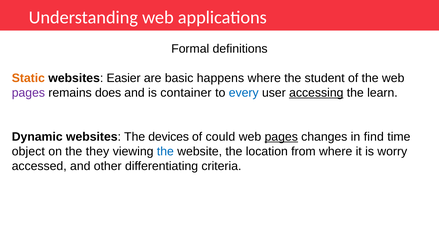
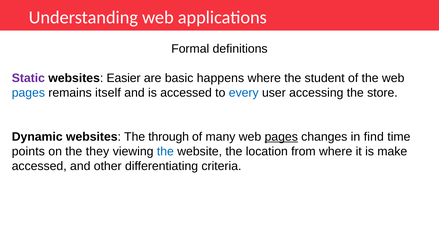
Static colour: orange -> purple (28, 78)
pages colour: purple -> blue (28, 93)
does: does -> itself (108, 93)
is container: container -> accessed (186, 93)
accessing underline: present -> none (316, 93)
learn: learn -> store (382, 93)
devices: devices -> through (169, 137)
could: could -> many (220, 137)
object: object -> points (28, 151)
worry: worry -> make (392, 151)
